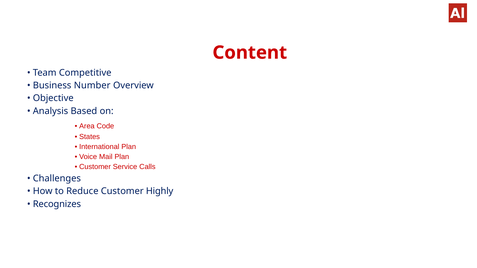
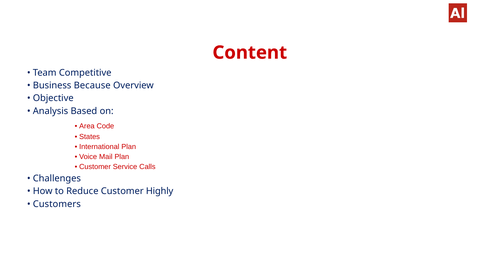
Number: Number -> Because (92, 86)
Recognizes: Recognizes -> Customers (57, 204)
